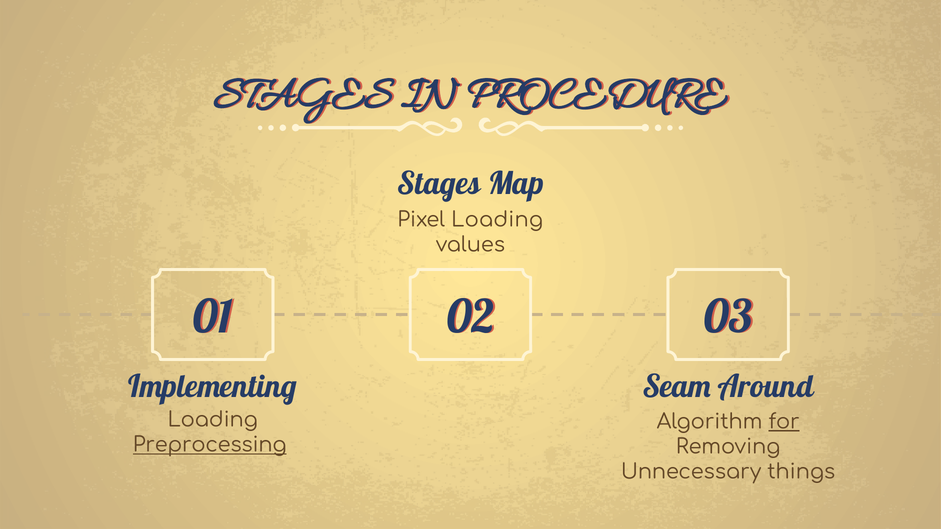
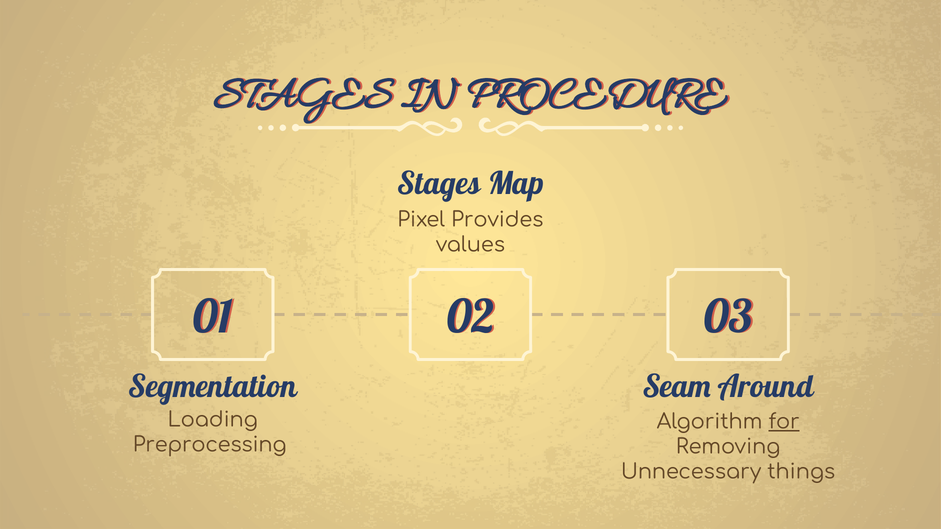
Pixel Loading: Loading -> Provides (497, 220)
Implementing: Implementing -> Segmentation (212, 387)
Preprocessing underline: present -> none (210, 445)
